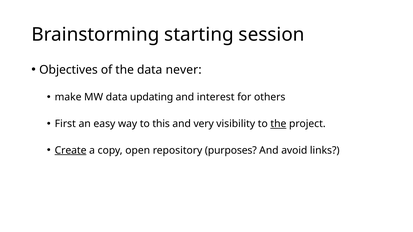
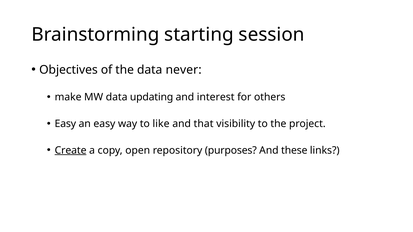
First: First -> Easy (65, 124)
this: this -> like (161, 124)
very: very -> that (204, 124)
the underline: present -> none (278, 124)
avoid: avoid -> these (294, 151)
